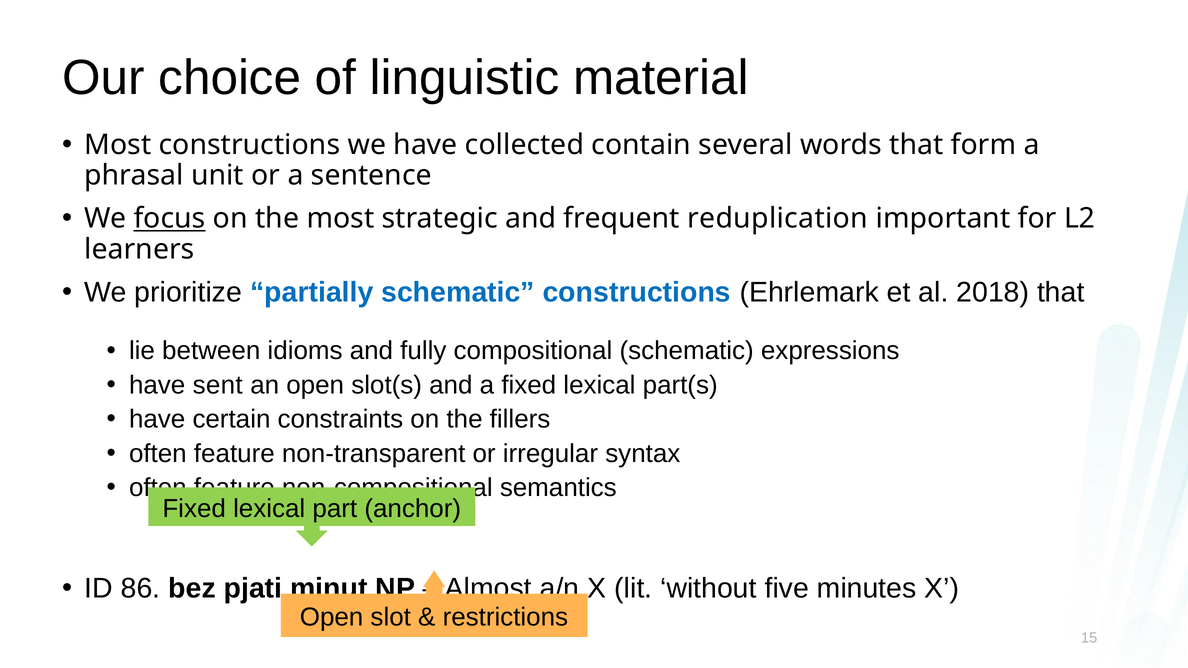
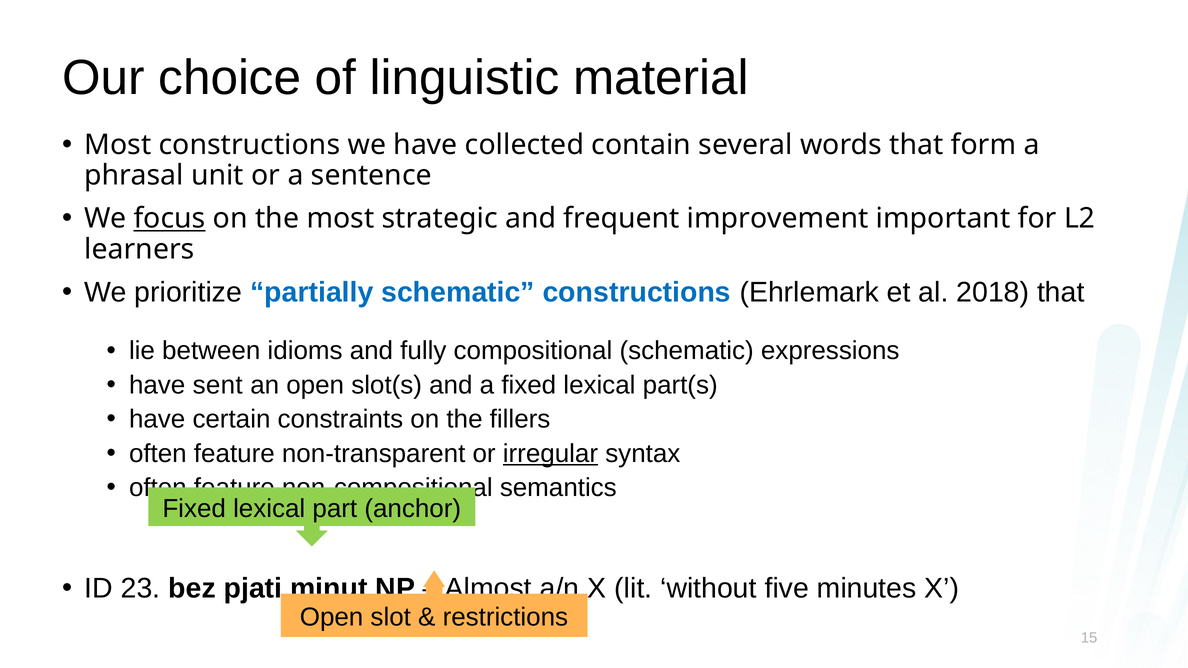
reduplication: reduplication -> improvement (778, 219)
irregular underline: none -> present (550, 454)
86: 86 -> 23 (141, 588)
